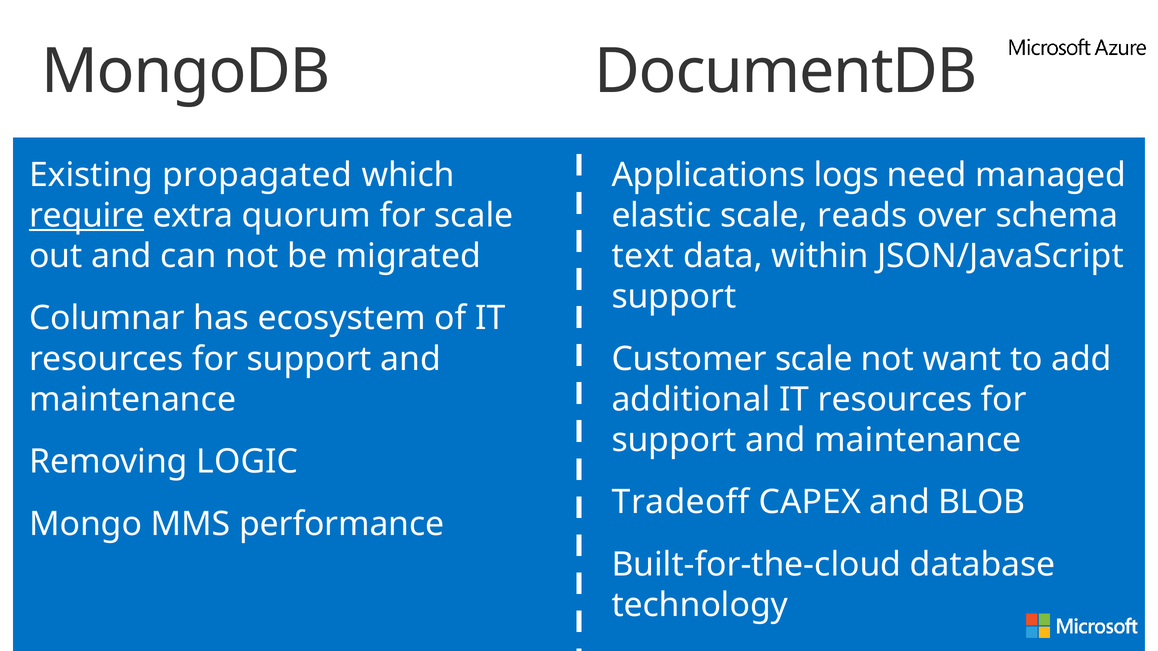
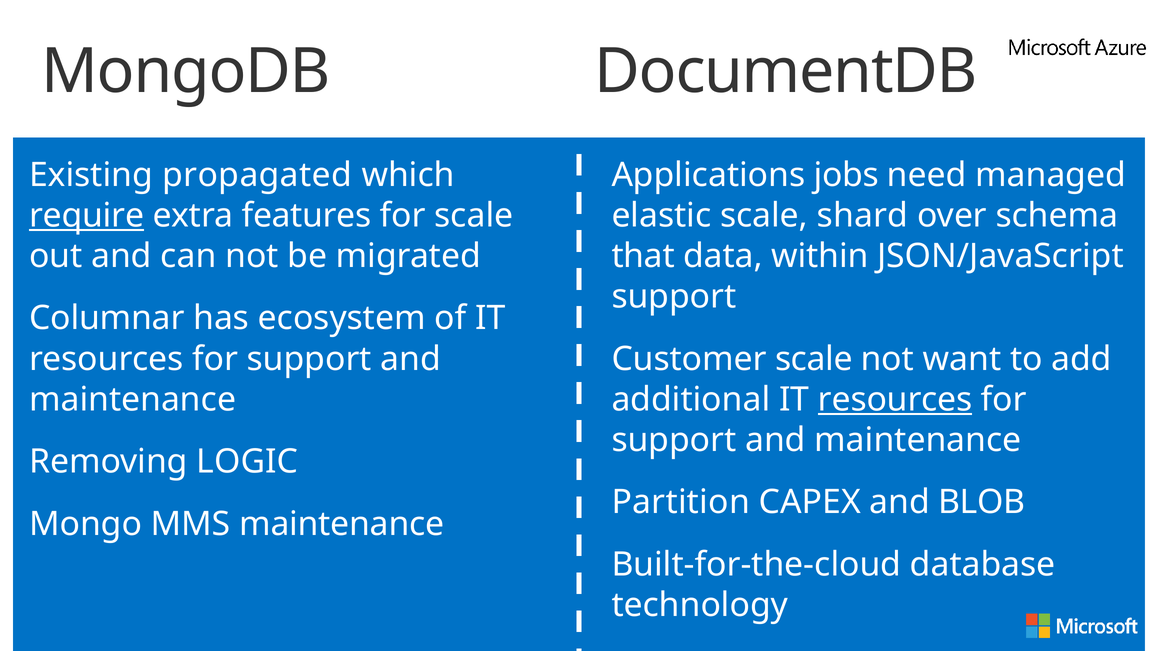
logs: logs -> jobs (846, 175)
quorum: quorum -> features (307, 216)
reads: reads -> shard (862, 216)
text: text -> that (643, 256)
resources underline: none -> present (895, 400)
Tradeoff: Tradeoff -> Partition (681, 502)
MMS performance: performance -> maintenance (342, 524)
